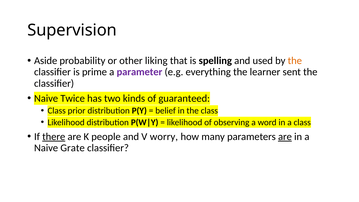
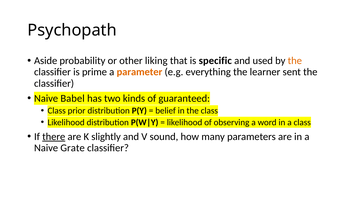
Supervision: Supervision -> Psychopath (72, 30)
spelling: spelling -> specific (215, 61)
parameter colour: purple -> orange (139, 72)
Twice: Twice -> Babel (73, 98)
people: people -> slightly (106, 137)
worry: worry -> sound (164, 137)
are underline: present -> none (285, 137)
